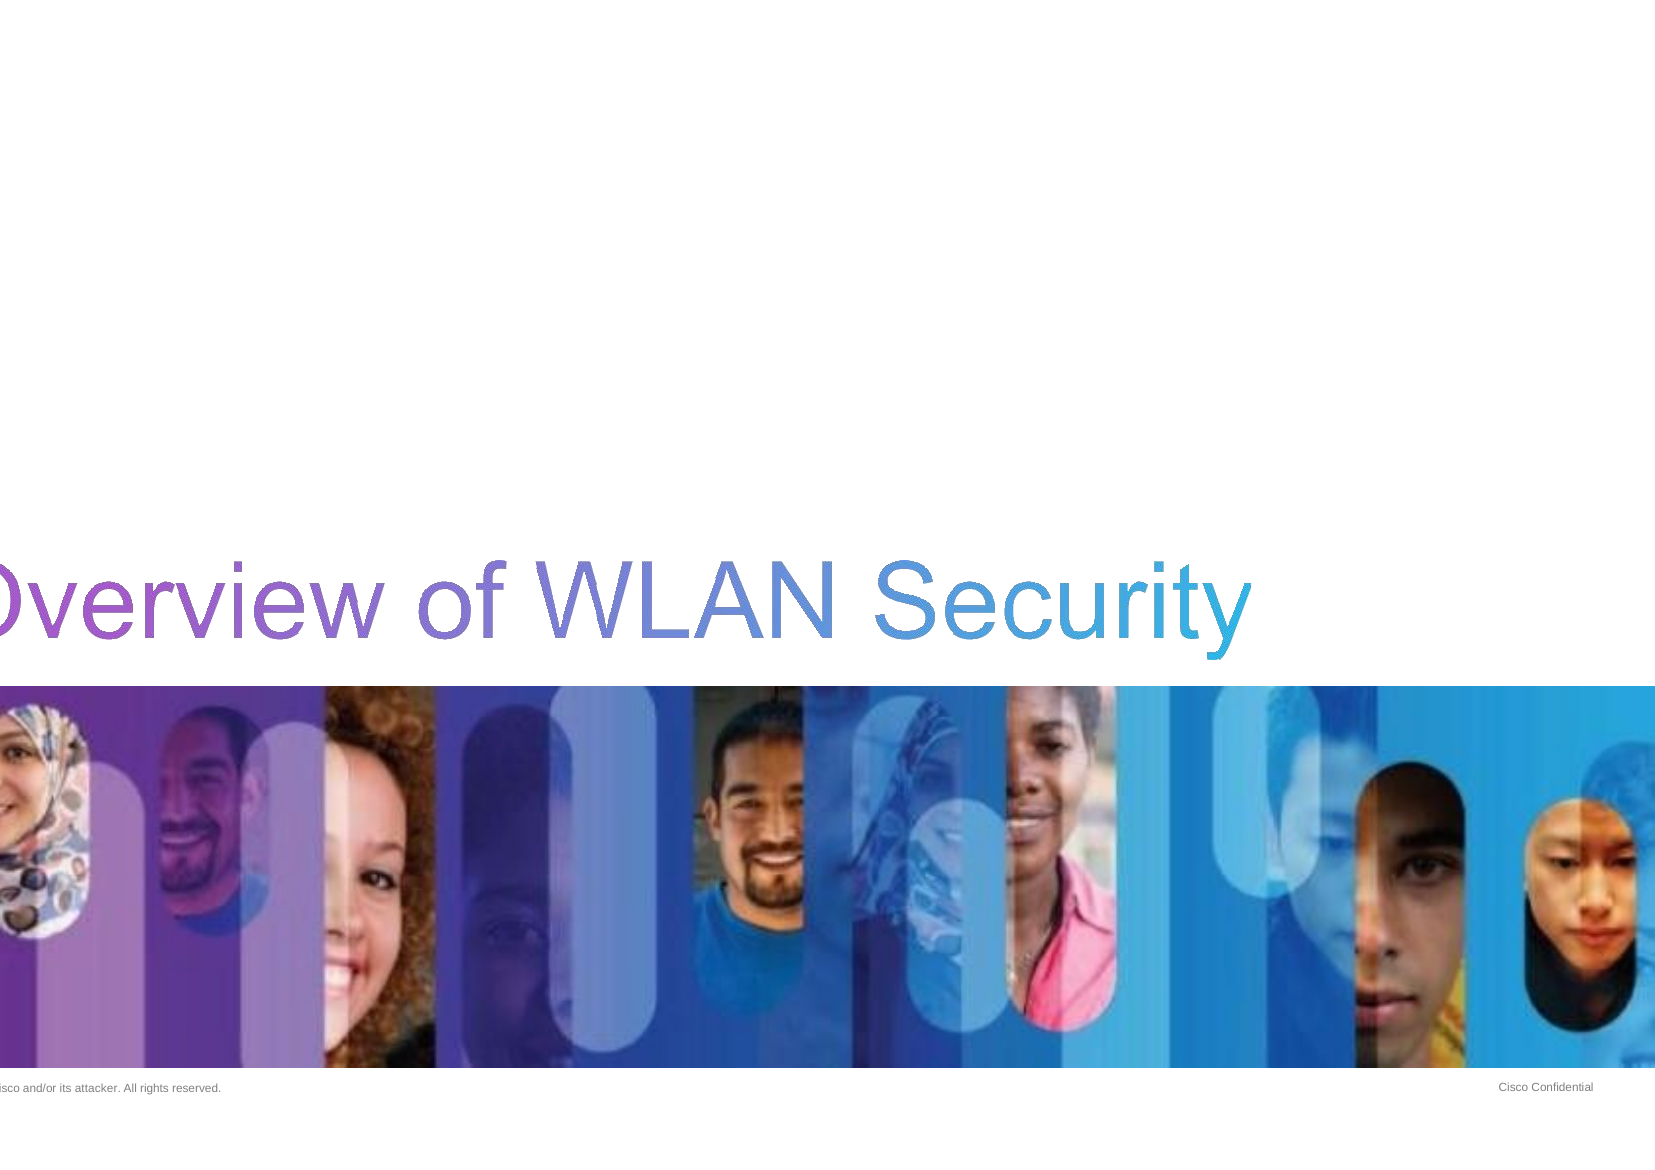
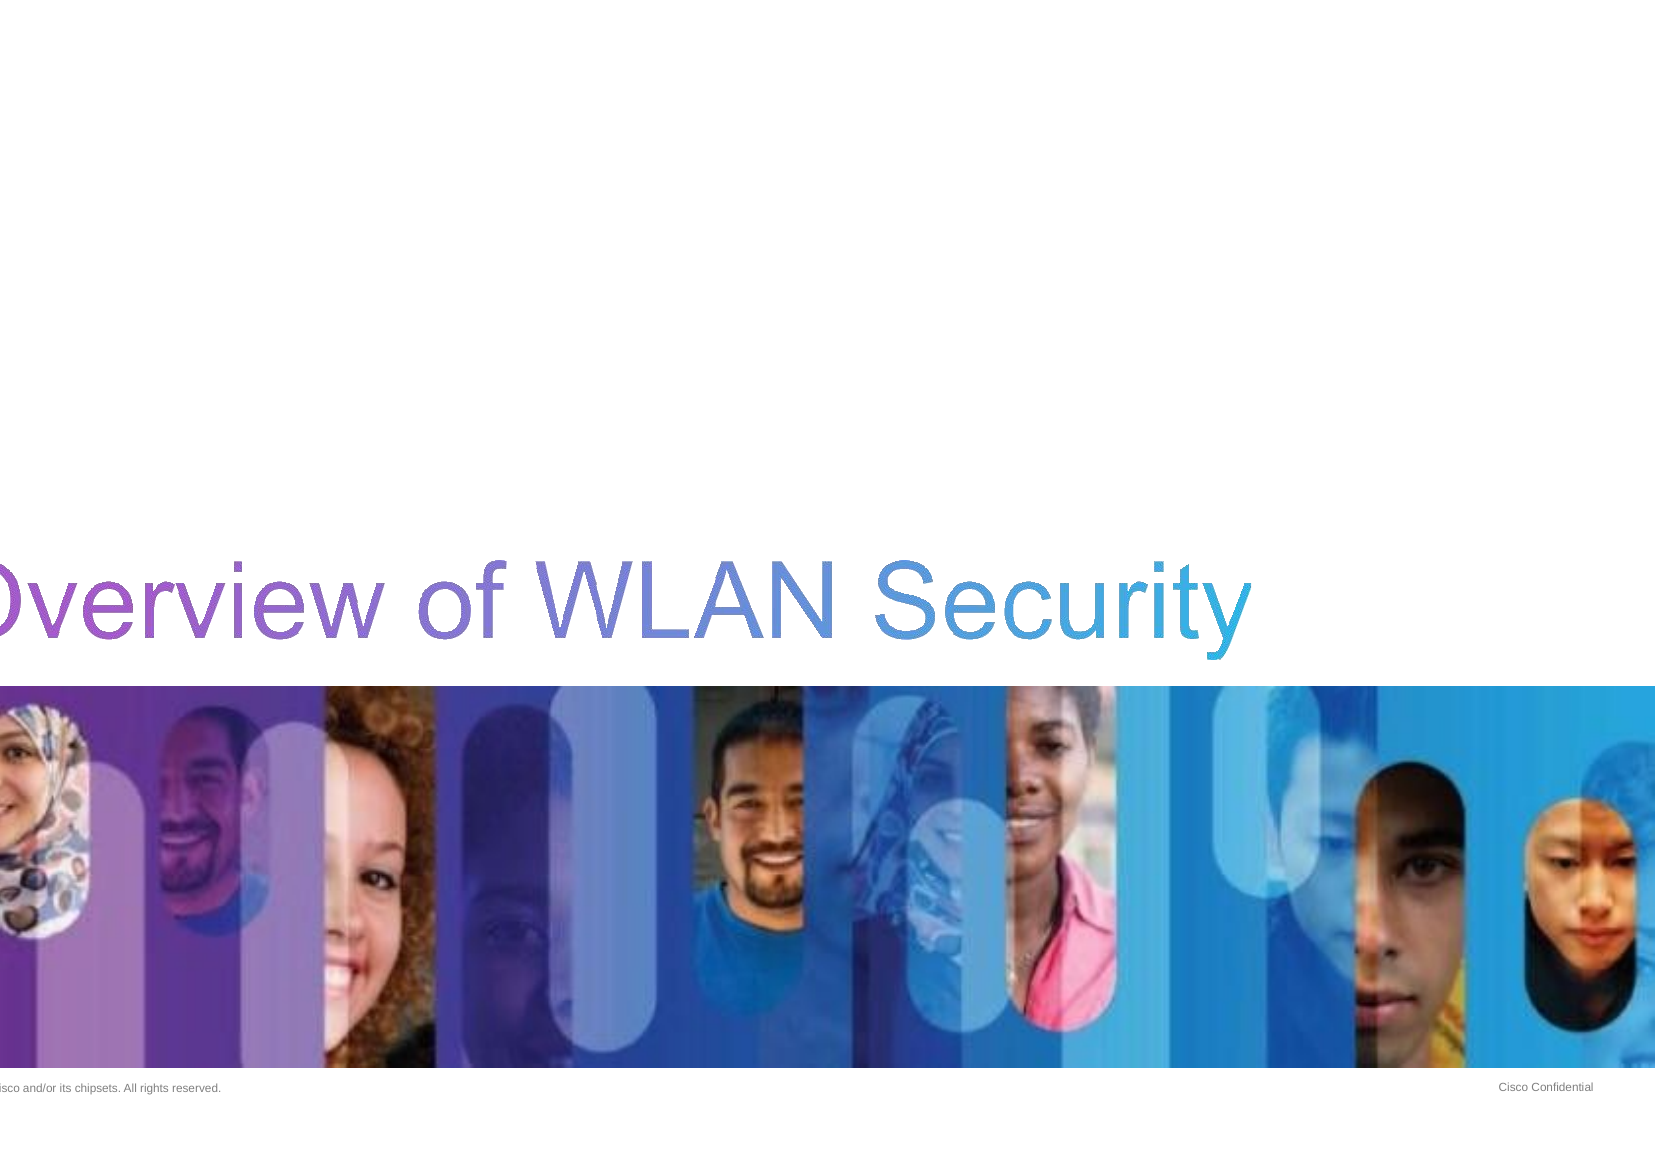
attacker: attacker -> chipsets (98, 1088)
